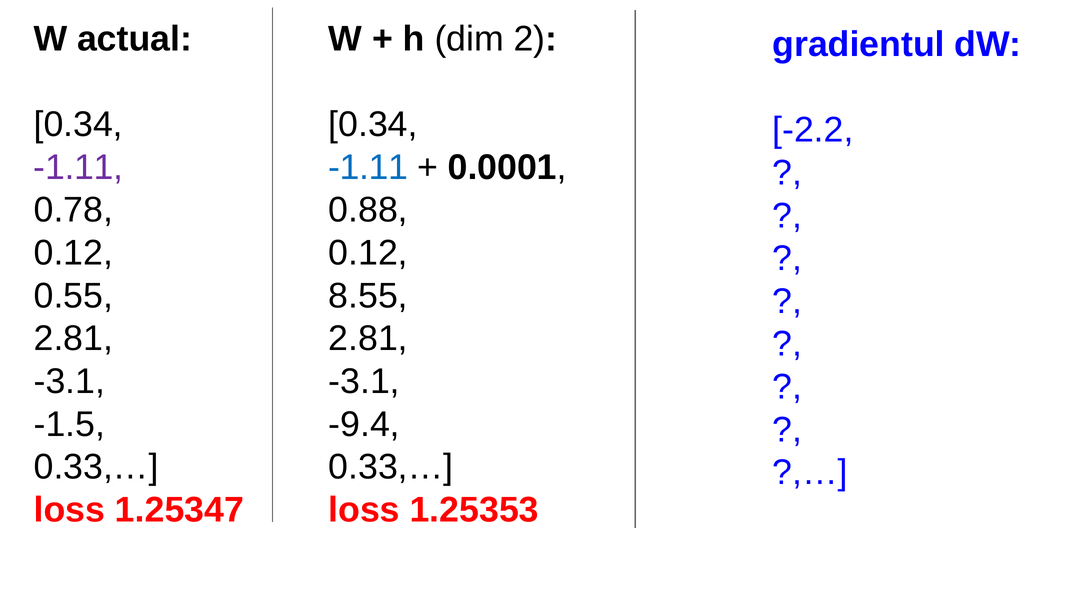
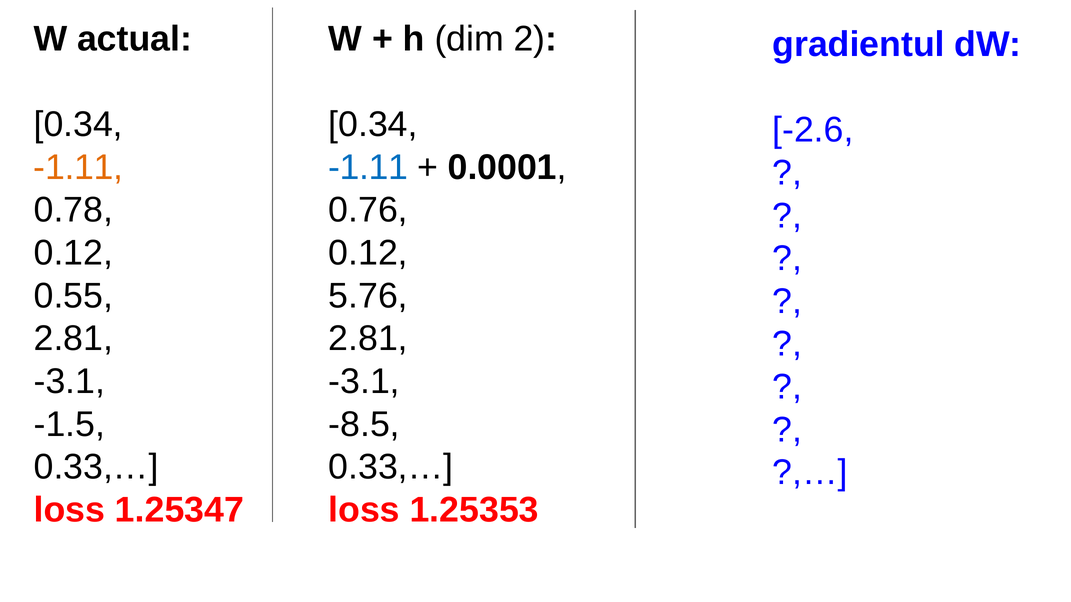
-2.2: -2.2 -> -2.6 (813, 130)
-1.11 colour: purple -> orange (78, 168)
0.88: 0.88 -> 0.76 (368, 210)
8.55: 8.55 -> 5.76 (368, 296)
-9.4: -9.4 -> -8.5 (364, 425)
